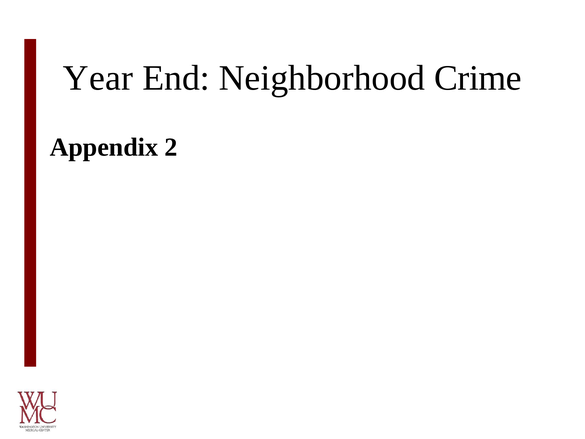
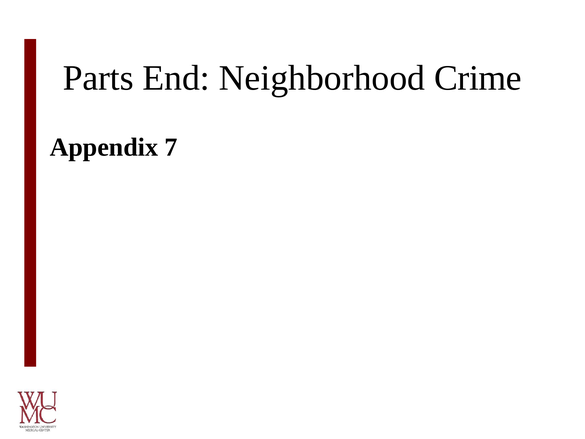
Year: Year -> Parts (98, 78)
2: 2 -> 7 (171, 147)
